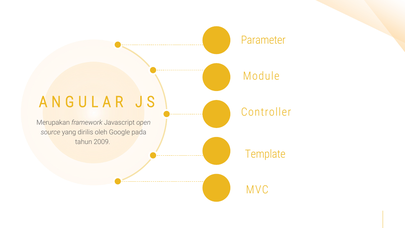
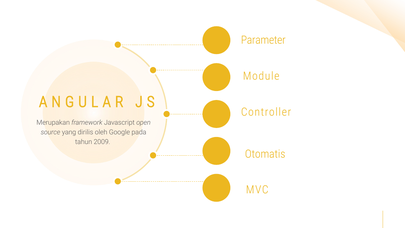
Template: Template -> Otomatis (265, 154)
